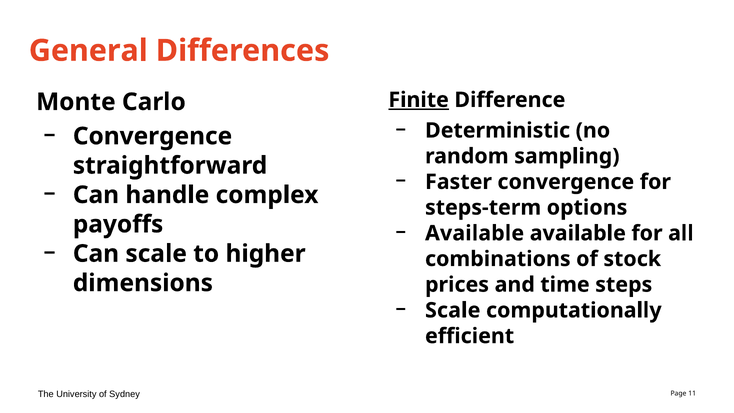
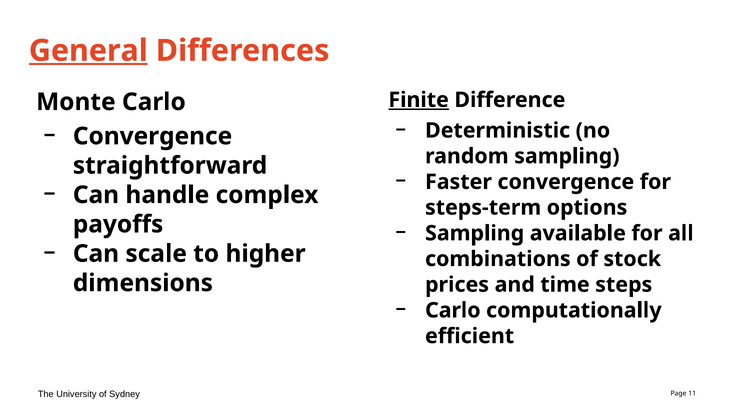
General underline: none -> present (88, 51)
Available: Available -> Sampling (475, 233)
Scale: Scale -> Carlo (453, 310)
